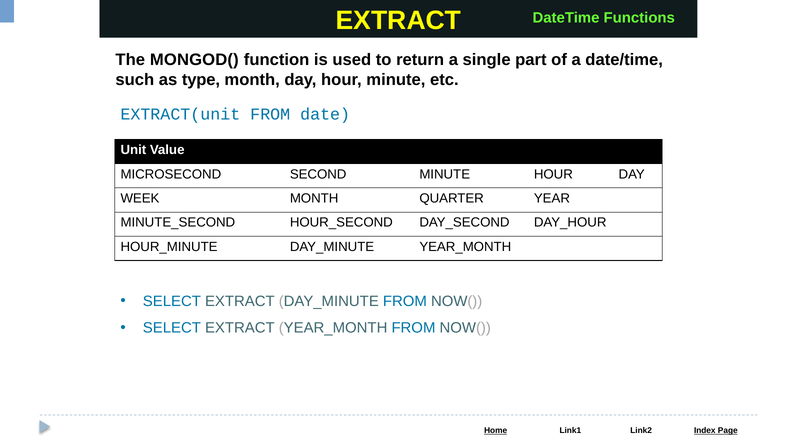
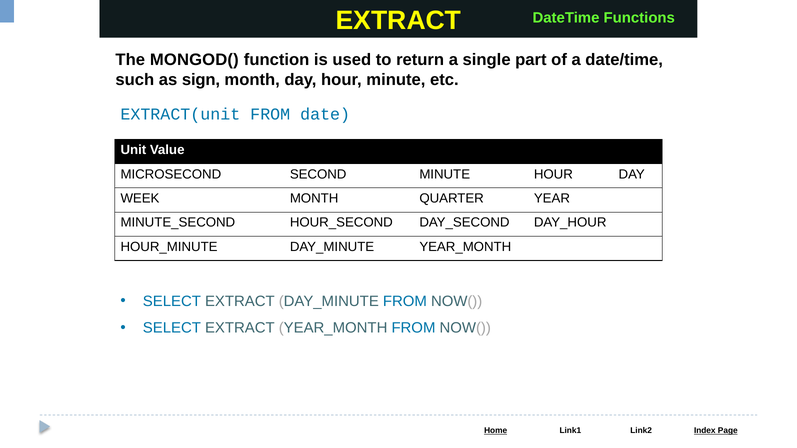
type: type -> sign (201, 80)
